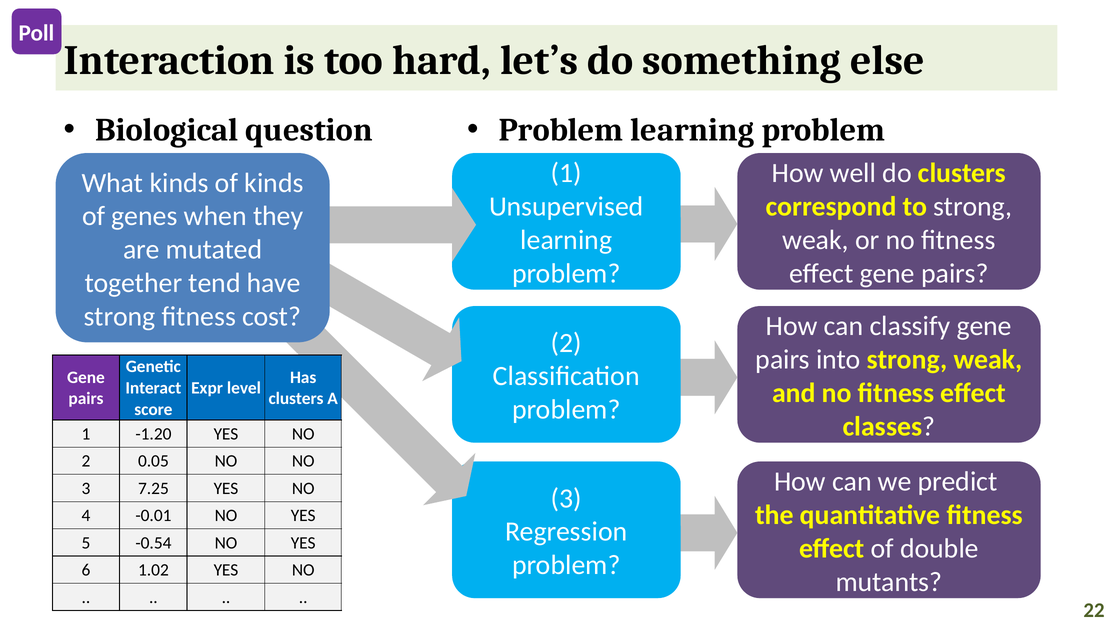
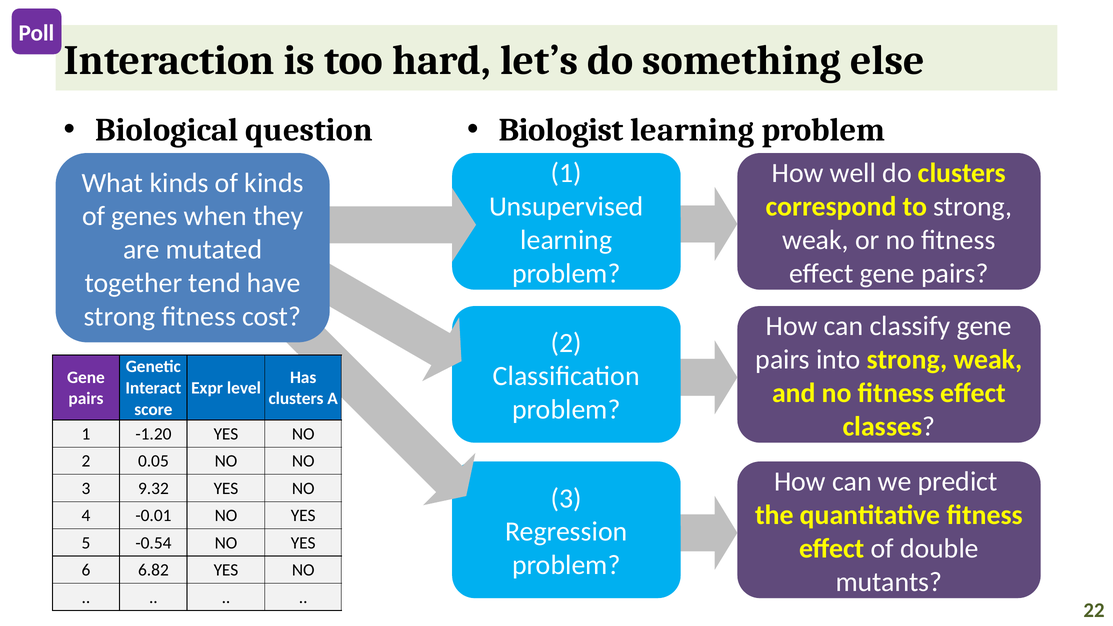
Problem: Problem -> Biologist (561, 130)
7.25: 7.25 -> 9.32 (153, 489)
1.02: 1.02 -> 6.82 (153, 570)
